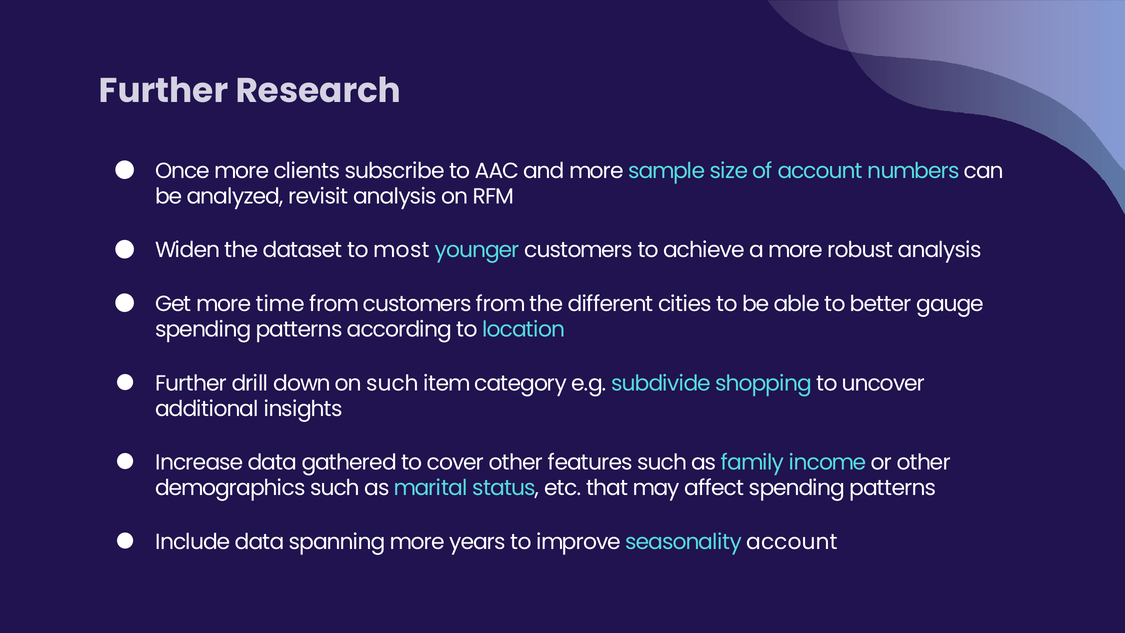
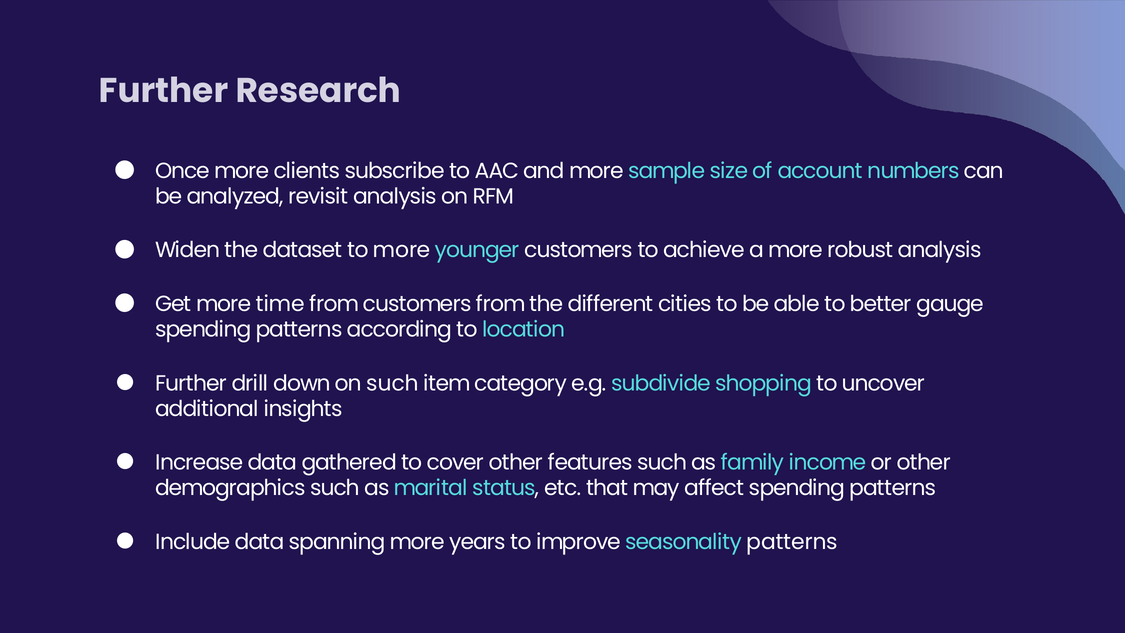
to most: most -> more (402, 250)
seasonality account: account -> patterns (792, 542)
